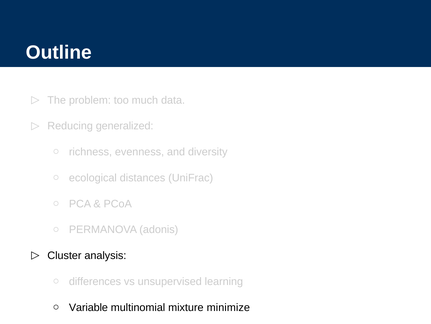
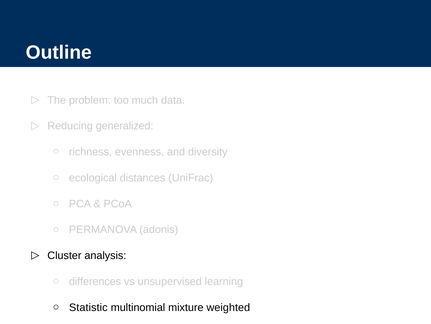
Variable: Variable -> Statistic (88, 307)
minimize: minimize -> weighted (228, 307)
